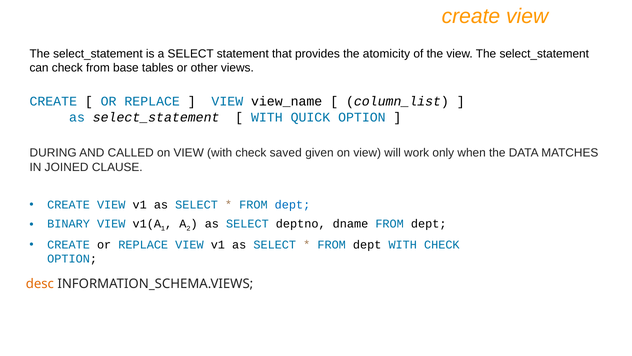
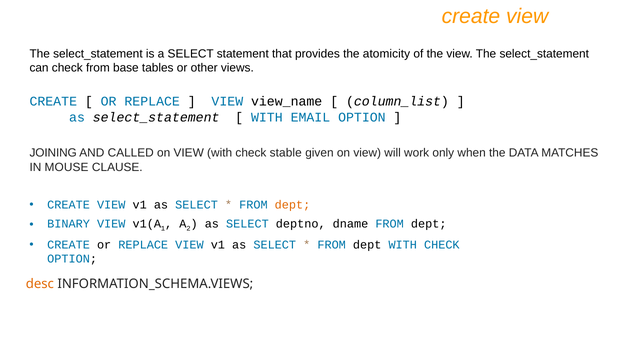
QUICK: QUICK -> EMAIL (310, 117)
DURING: DURING -> JOINING (53, 153)
saved: saved -> stable (286, 153)
JOINED: JOINED -> MOUSE (67, 167)
dept colour: blue -> orange (293, 205)
